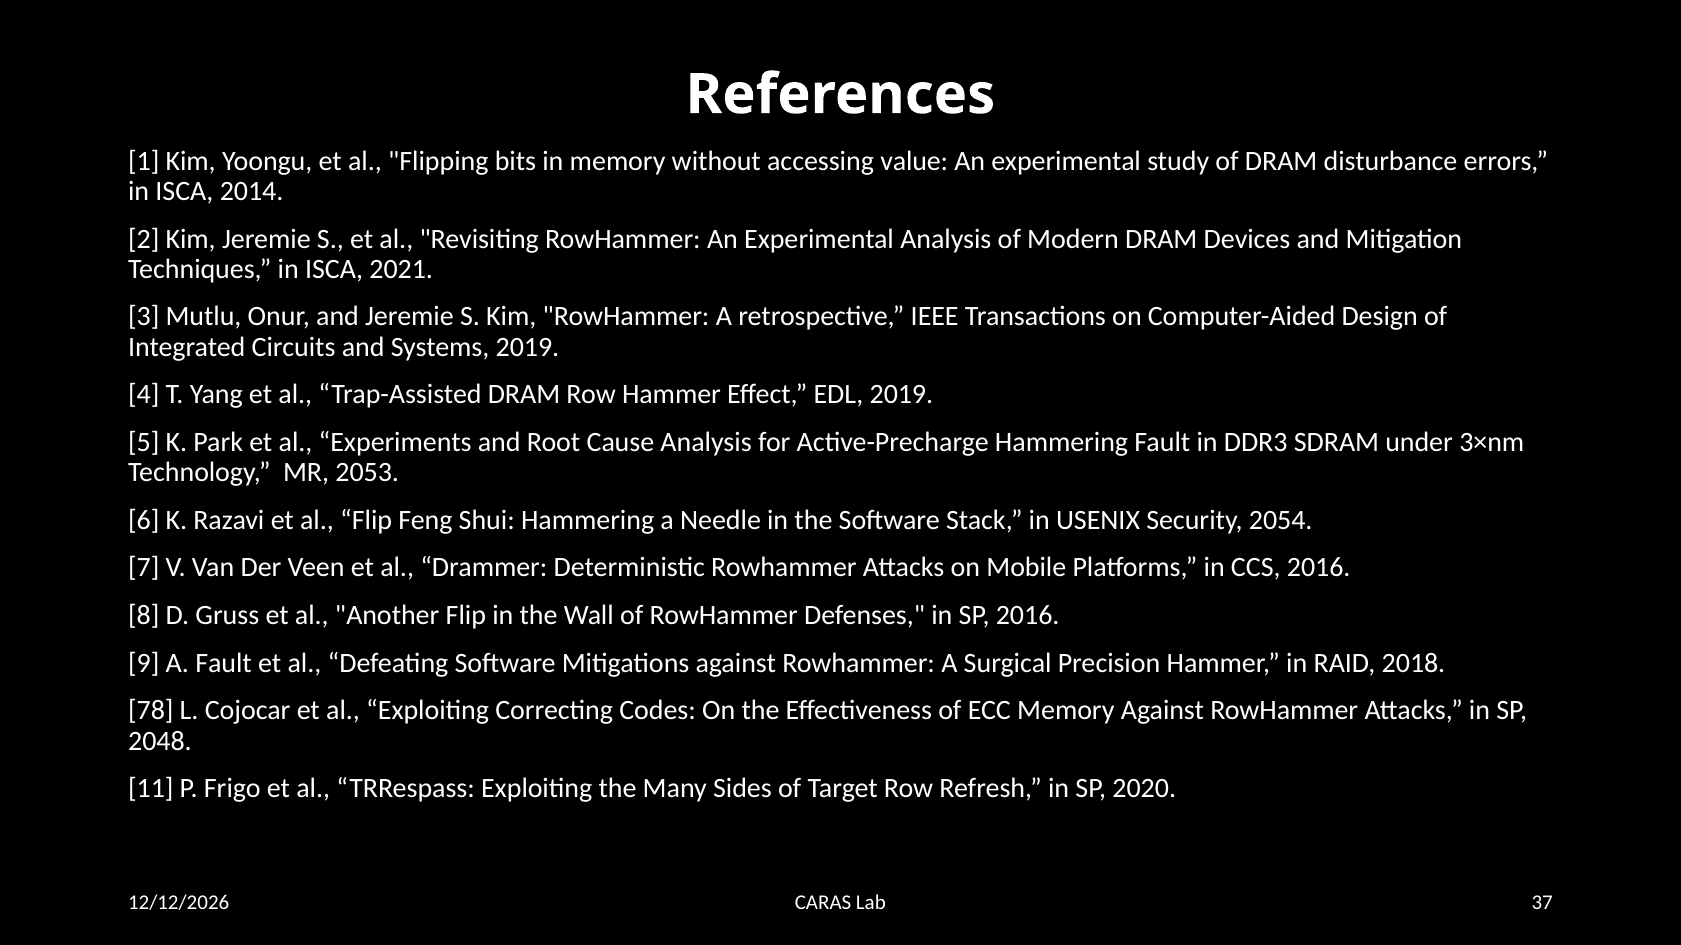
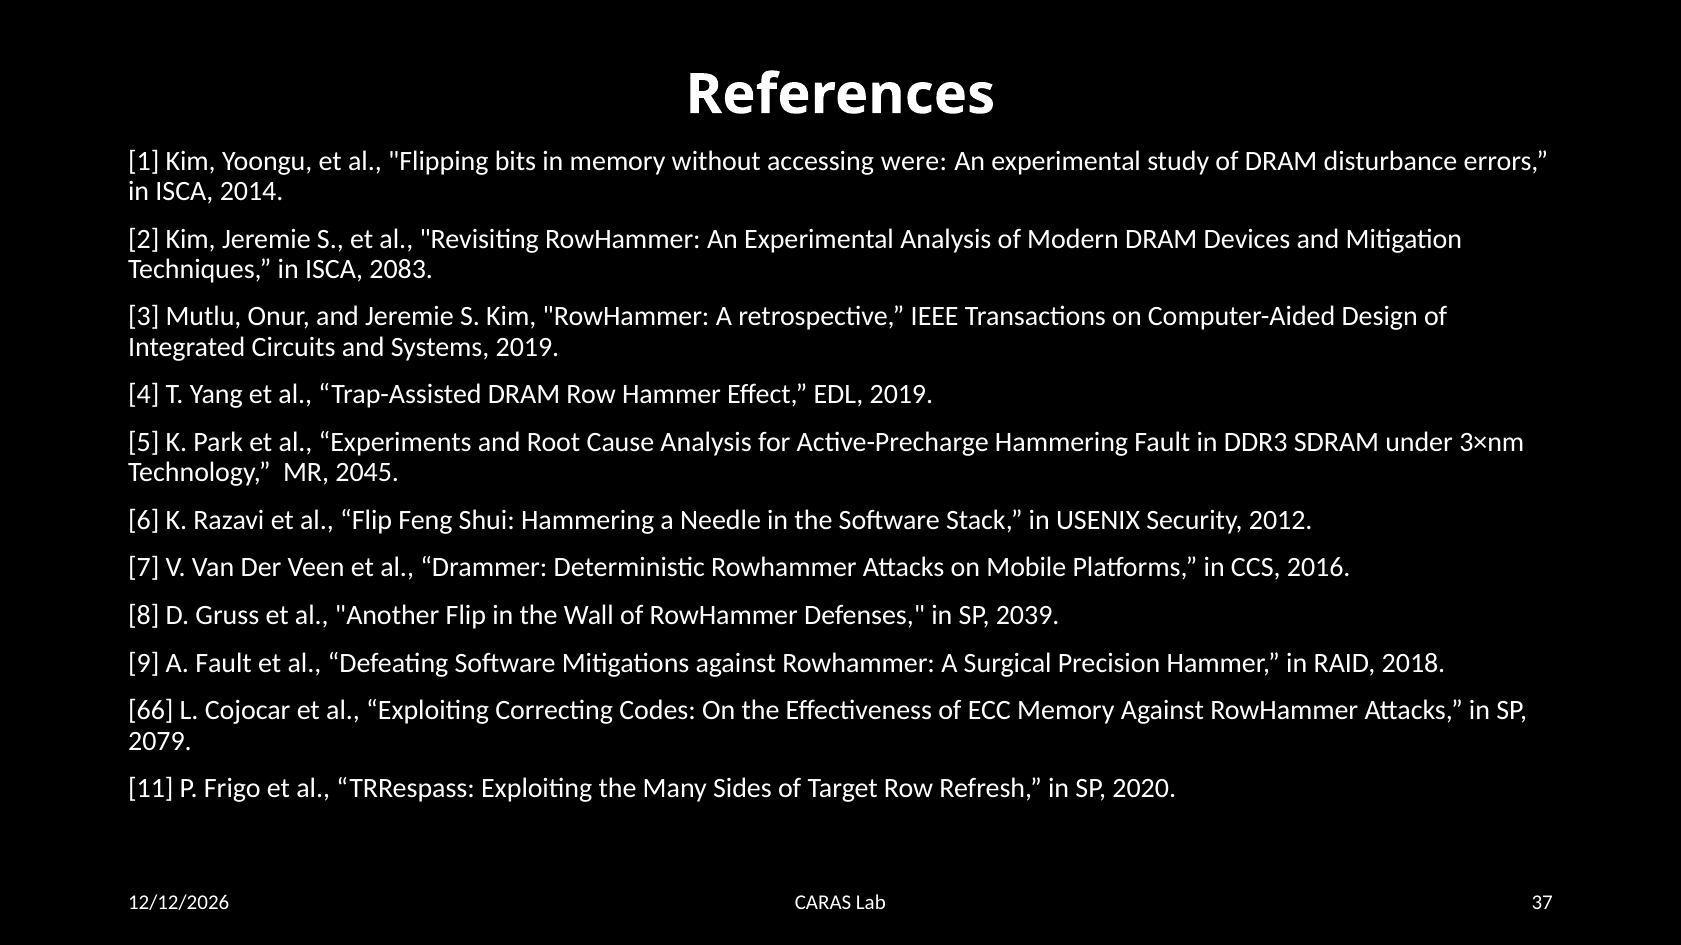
value: value -> were (914, 161)
2021: 2021 -> 2083 (401, 269)
2053: 2053 -> 2045 (367, 473)
2054: 2054 -> 2012 (1281, 520)
SP 2016: 2016 -> 2039 (1028, 616)
78: 78 -> 66 (151, 711)
2048: 2048 -> 2079 (160, 741)
